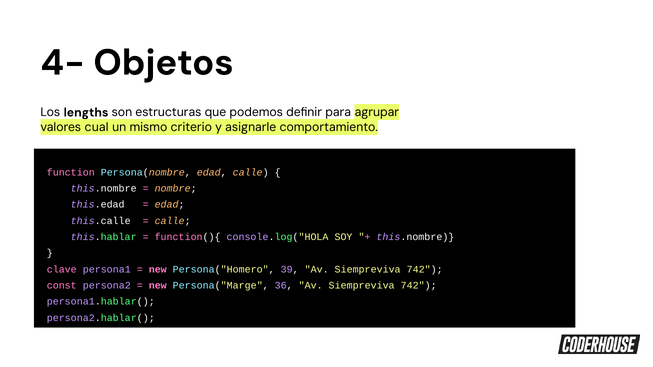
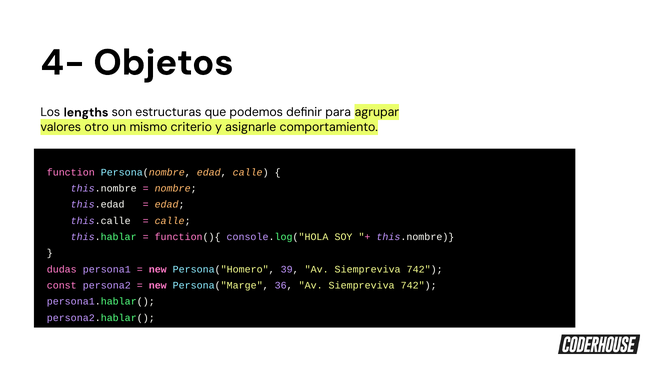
cual: cual -> otro (97, 127)
clave: clave -> dudas (62, 270)
